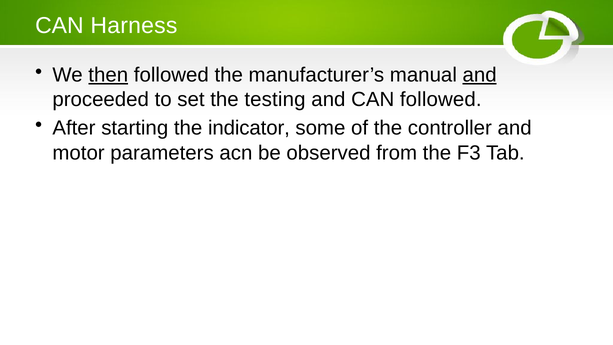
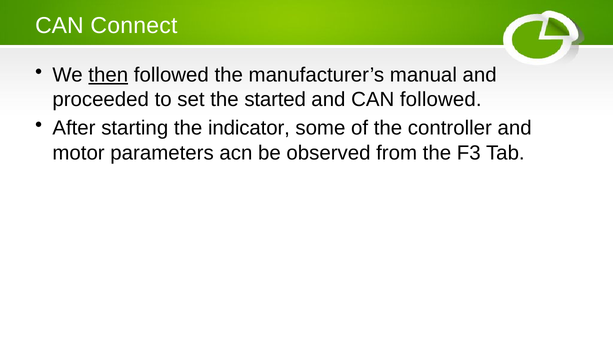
Harness: Harness -> Connect (134, 26)
and underline: present -> none (480, 75)
testing: testing -> started (275, 100)
